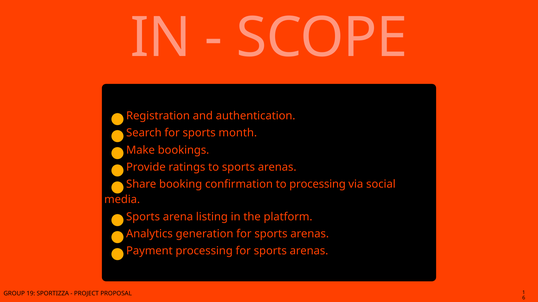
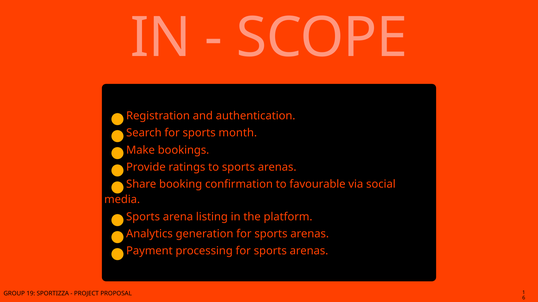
to processing: processing -> favourable (318, 185)
